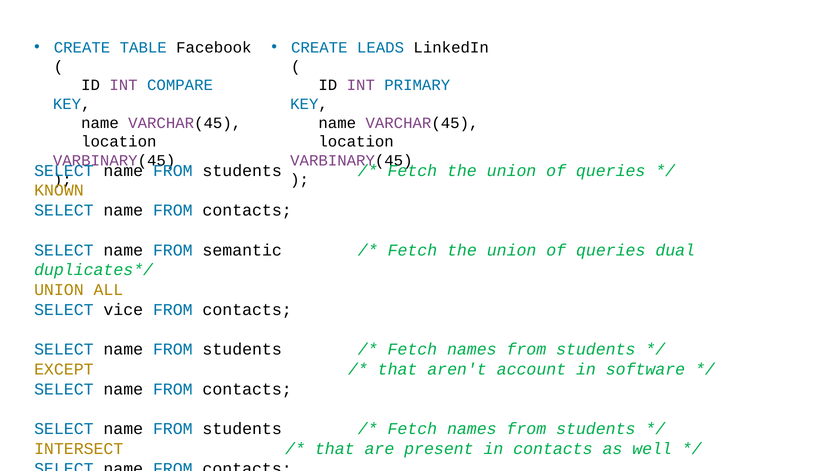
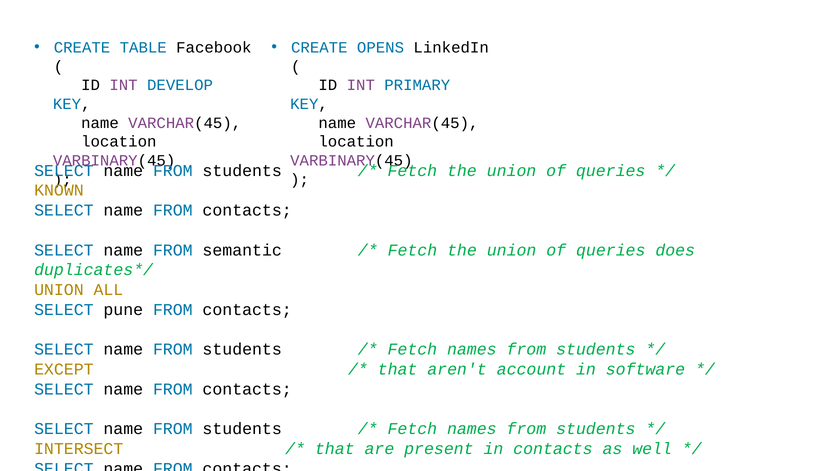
LEADS: LEADS -> OPENS (381, 47)
COMPARE: COMPARE -> DEVELOP (180, 85)
dual: dual -> does (675, 250)
vice: vice -> pune (123, 310)
